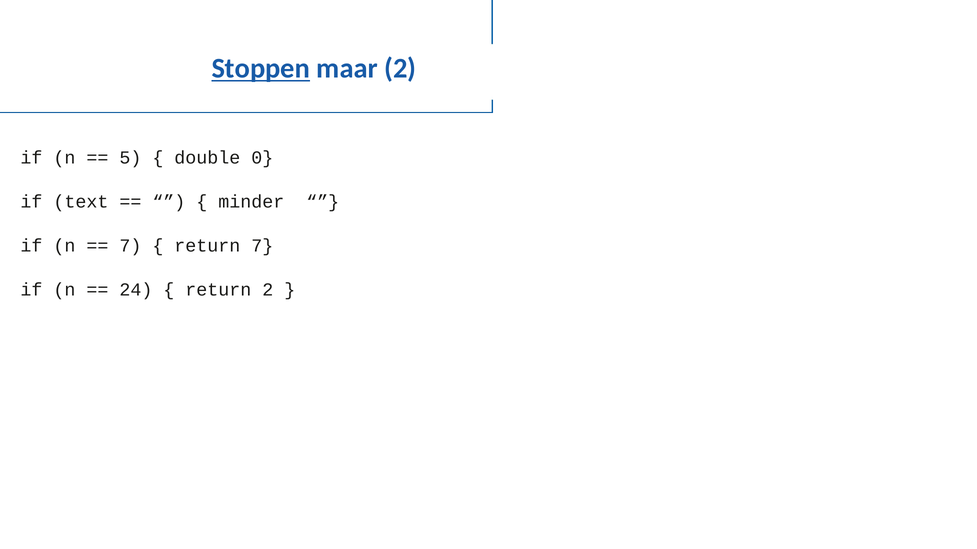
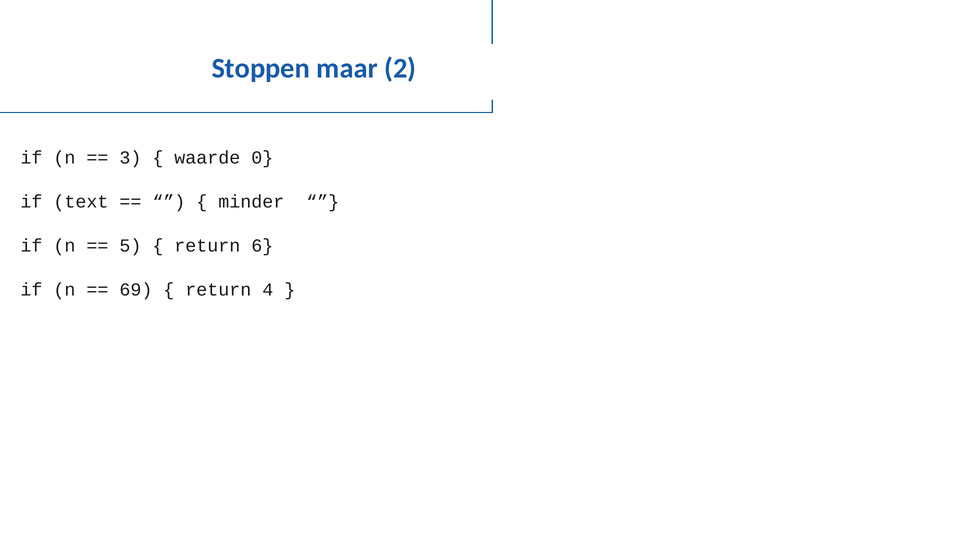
Stoppen underline: present -> none (261, 69)
5: 5 -> 3 (130, 158)
double: double -> waarde (207, 158)
7: 7 -> 5 (130, 246)
return 7: 7 -> 6 (262, 246)
24: 24 -> 69 (136, 290)
return 2: 2 -> 4 (268, 290)
